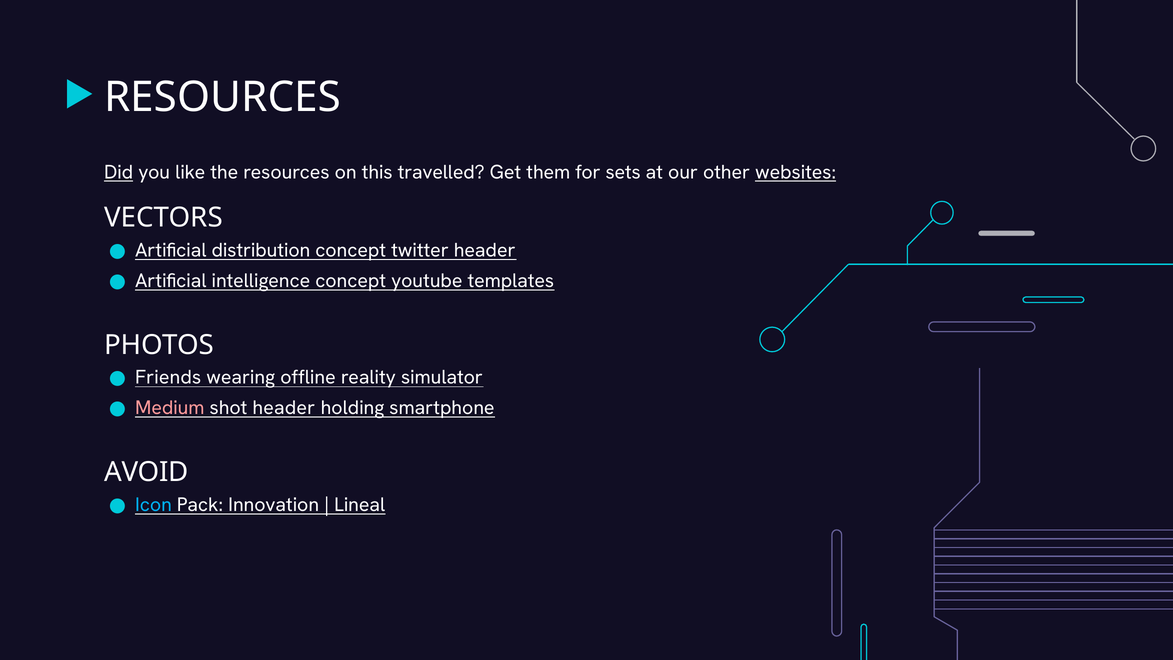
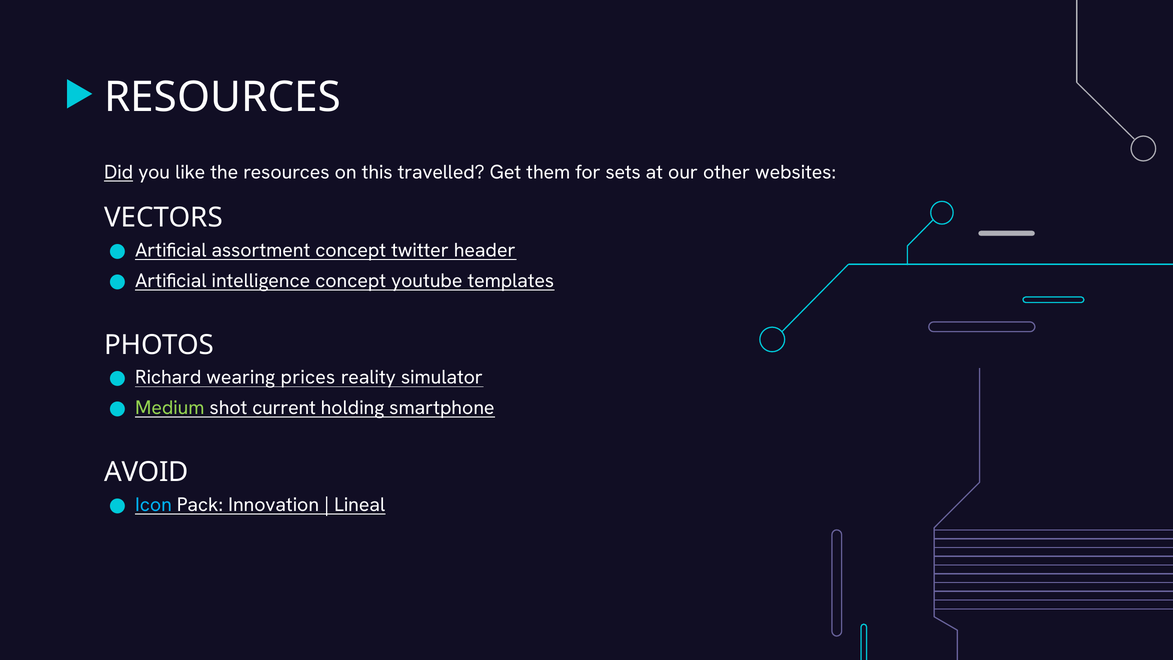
websites underline: present -> none (796, 172)
distribution: distribution -> assortment (261, 250)
Friends: Friends -> Richard (168, 377)
offline: offline -> prices (308, 377)
Medium colour: pink -> light green (170, 408)
shot header: header -> current (284, 408)
